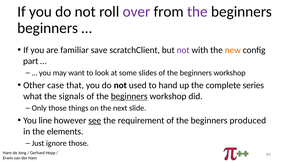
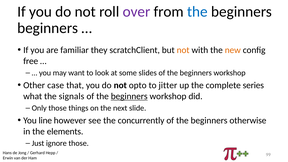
the colour: purple -> blue (197, 12)
save: save -> they (99, 50)
not colour: purple -> orange (183, 50)
part: part -> free (31, 61)
used: used -> opto (138, 85)
hand: hand -> jitter (168, 85)
see underline: present -> none (95, 120)
requirement: requirement -> concurrently (141, 120)
produced: produced -> otherwise (248, 120)
